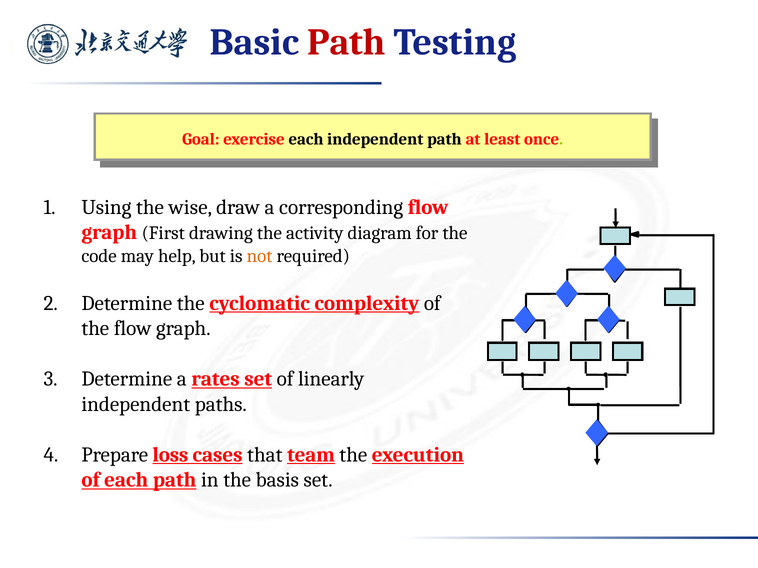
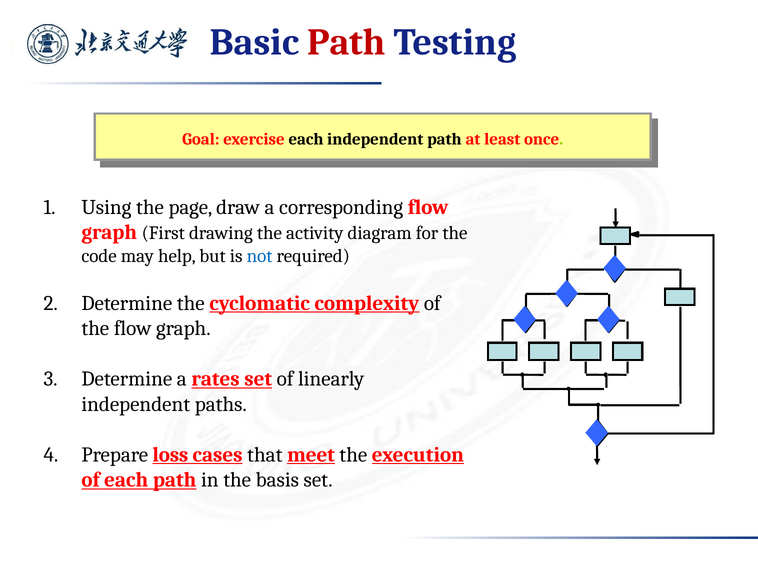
wise: wise -> page (190, 207)
not colour: orange -> blue (260, 256)
team: team -> meet (311, 455)
